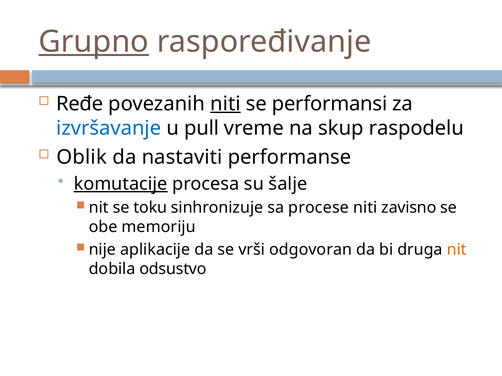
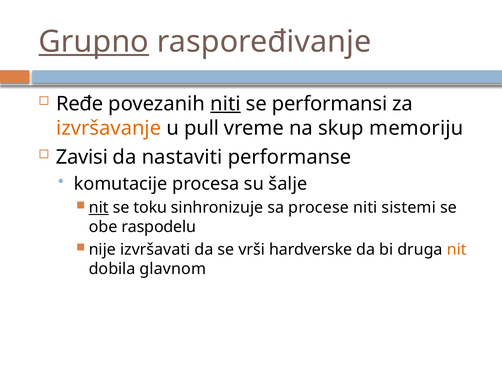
izvršavanje colour: blue -> orange (109, 128)
raspodelu: raspodelu -> memoriju (416, 128)
Oblik: Oblik -> Zavisi (82, 157)
komutacije underline: present -> none (121, 184)
nit underline: none -> present (99, 208)
zavisno: zavisno -> sistemi (409, 208)
memoriju: memoriju -> raspodelu (159, 227)
aplikacije: aplikacije -> izvršavati (155, 250)
odgovoran: odgovoran -> hardverske (311, 250)
odsustvo: odsustvo -> glavnom (173, 269)
